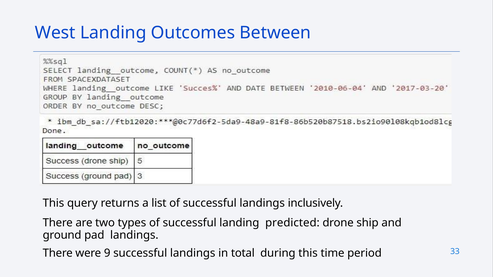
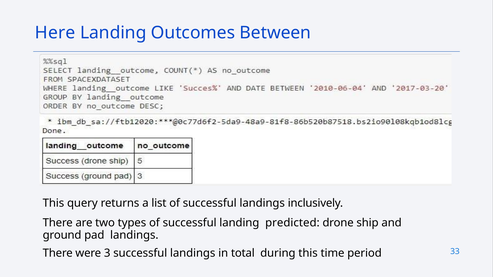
West: West -> Here (55, 33)
9: 9 -> 3 (107, 253)
